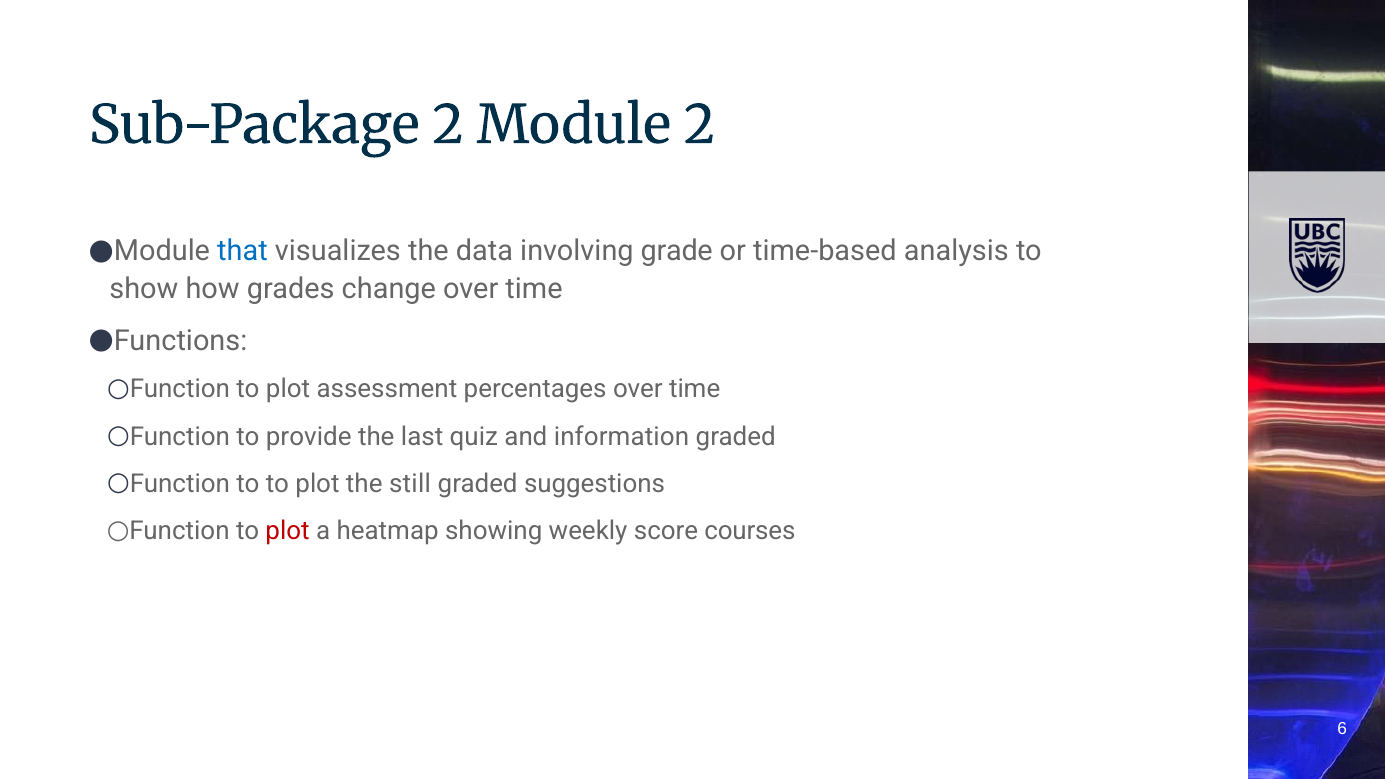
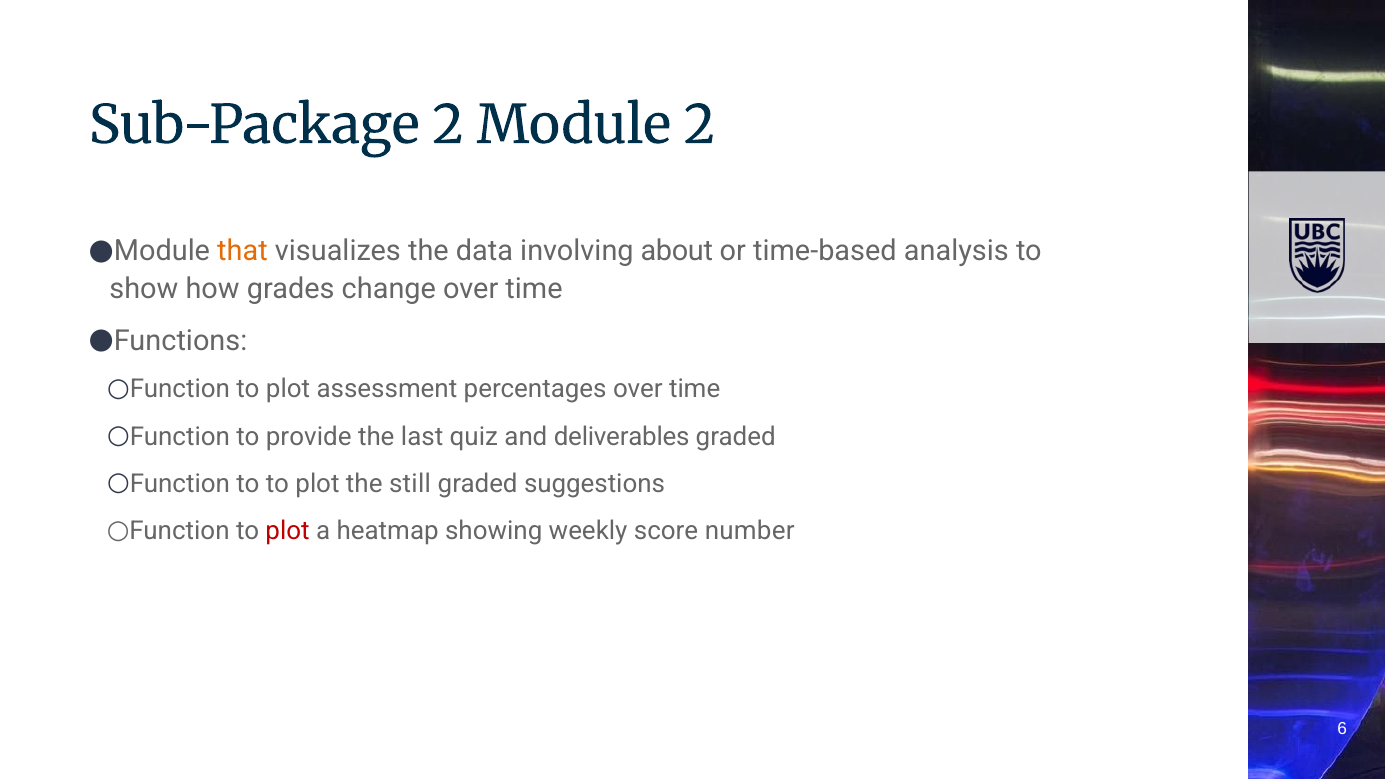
that colour: blue -> orange (242, 251)
grade: grade -> about (677, 251)
information: information -> deliverables (622, 437)
courses: courses -> number (750, 531)
